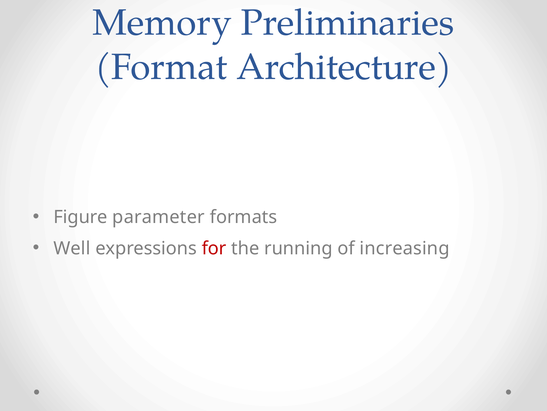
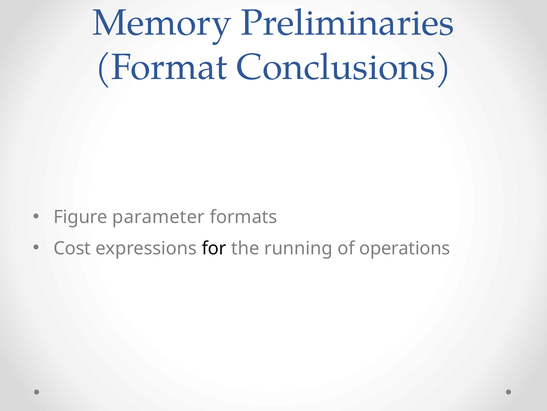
Architecture: Architecture -> Conclusions (344, 67)
Well: Well -> Cost (72, 248)
for colour: red -> black (214, 248)
increasing: increasing -> operations (405, 248)
